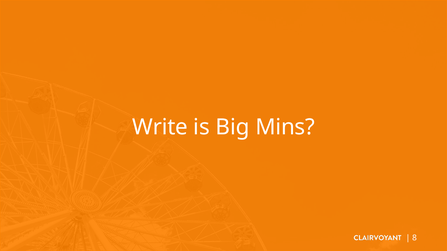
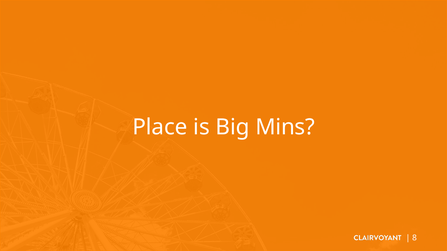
Write: Write -> Place (160, 127)
